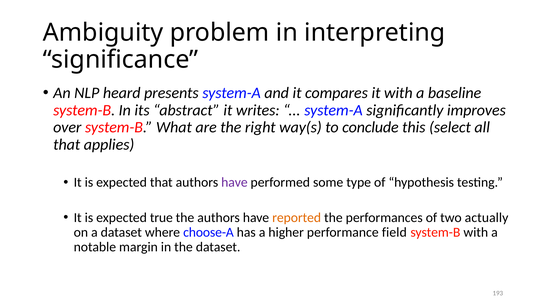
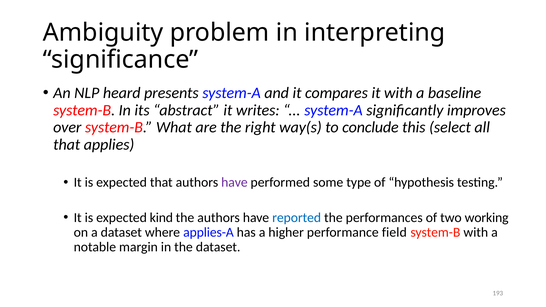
true: true -> kind (161, 218)
reported colour: orange -> blue (297, 218)
actually: actually -> working (487, 218)
choose-A: choose-A -> applies-A (208, 232)
